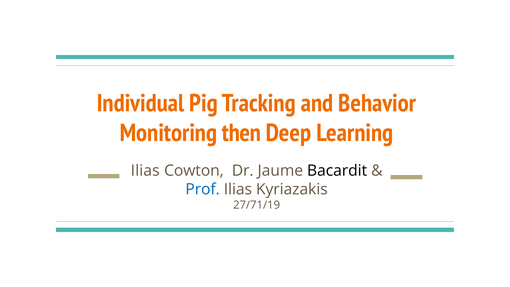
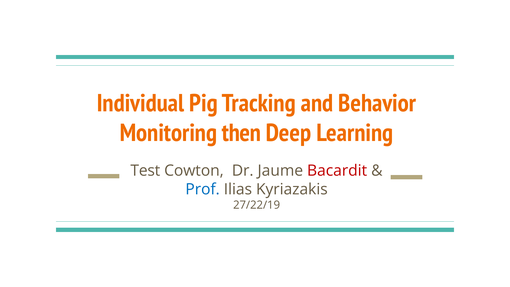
Ilias: Ilias -> Test (145, 170)
Bacardit colour: black -> red (337, 170)
27/71/19: 27/71/19 -> 27/22/19 (257, 205)
